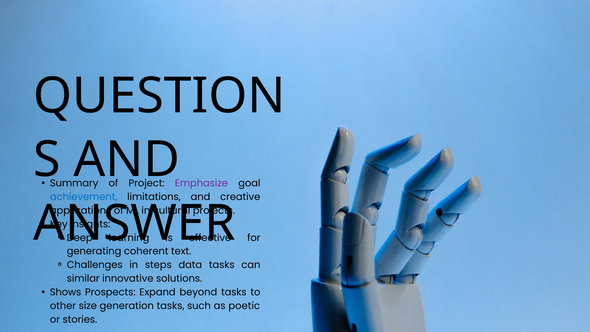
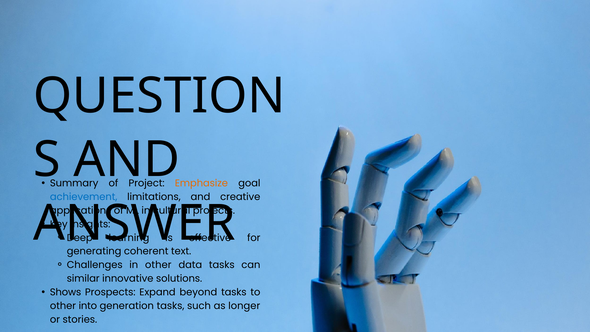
Emphasize colour: purple -> orange (201, 183)
in steps: steps -> other (158, 265)
size: size -> into (88, 306)
poetic: poetic -> longer (244, 306)
